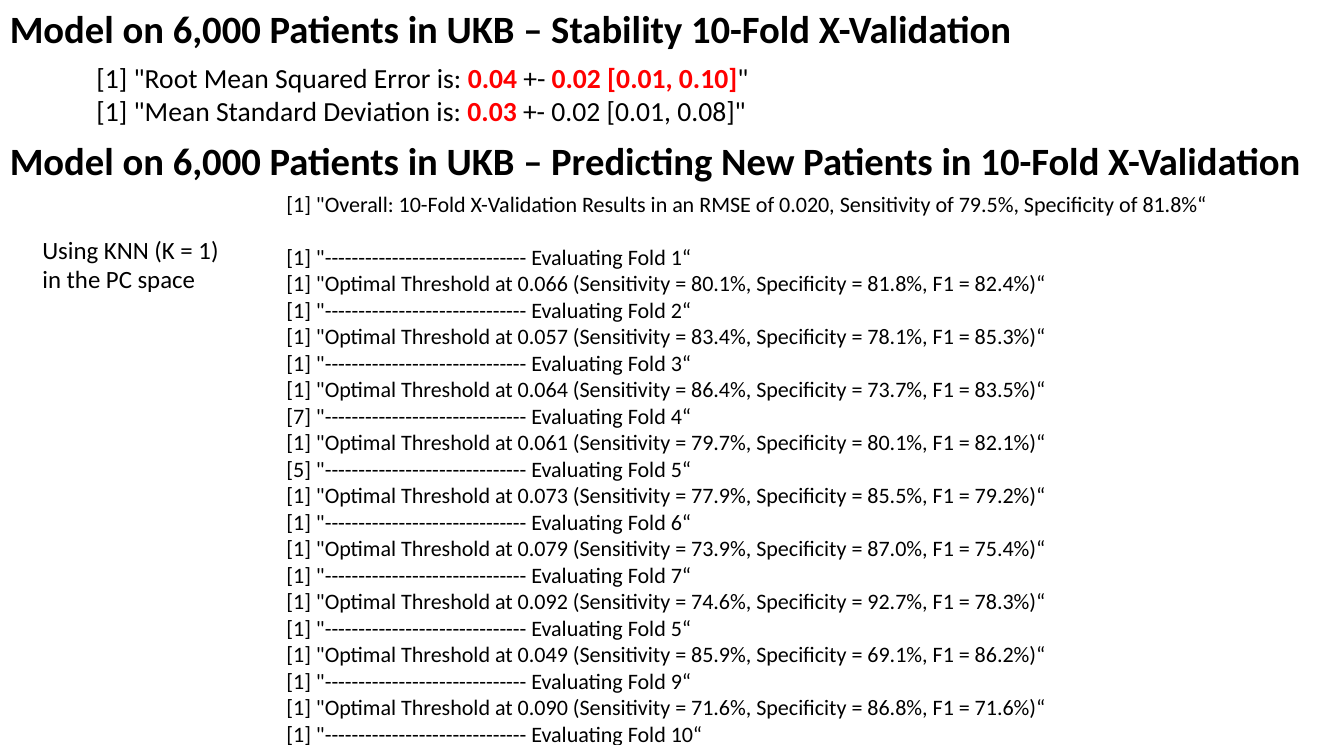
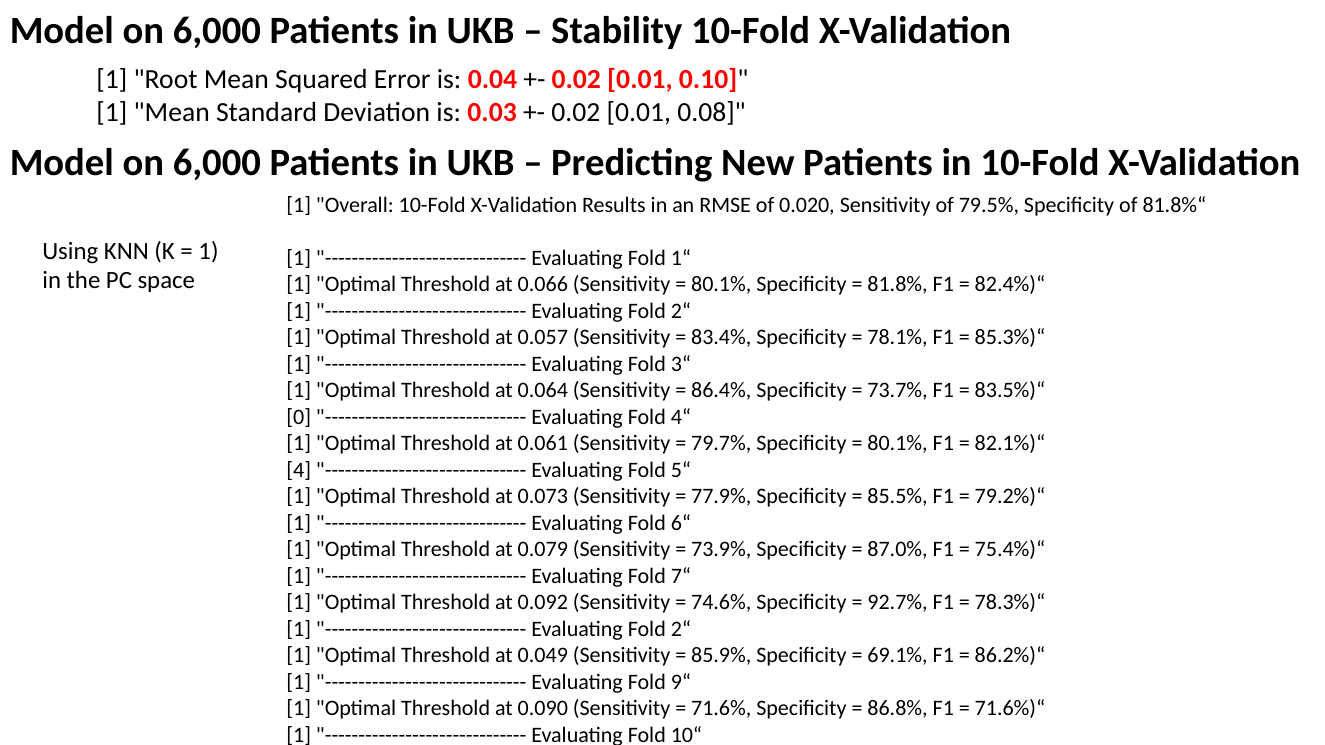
7: 7 -> 0 (299, 417)
5: 5 -> 4 (299, 470)
5“: 5“ -> 2“ (681, 629)
